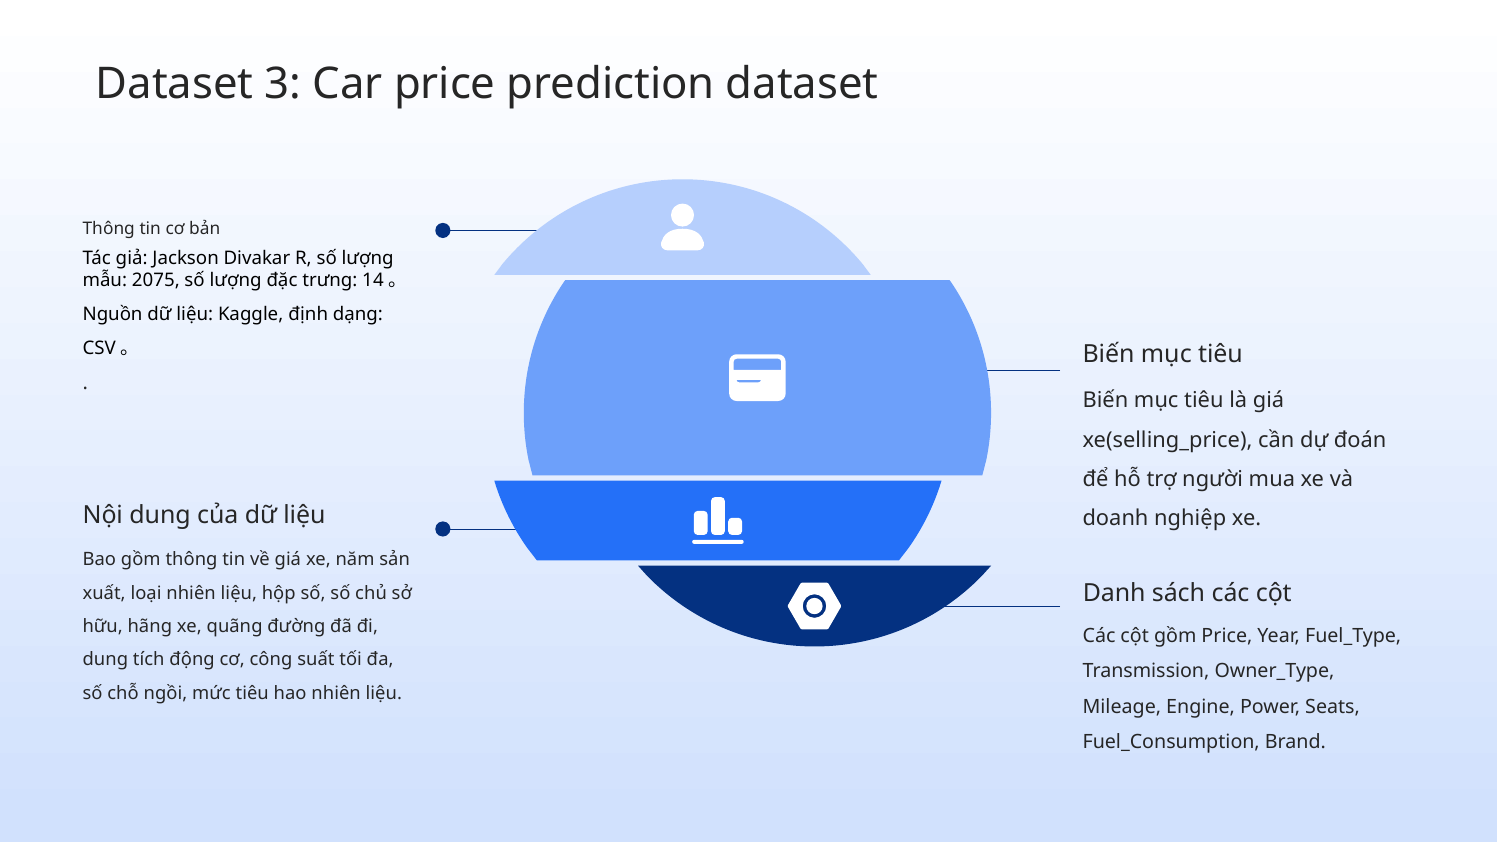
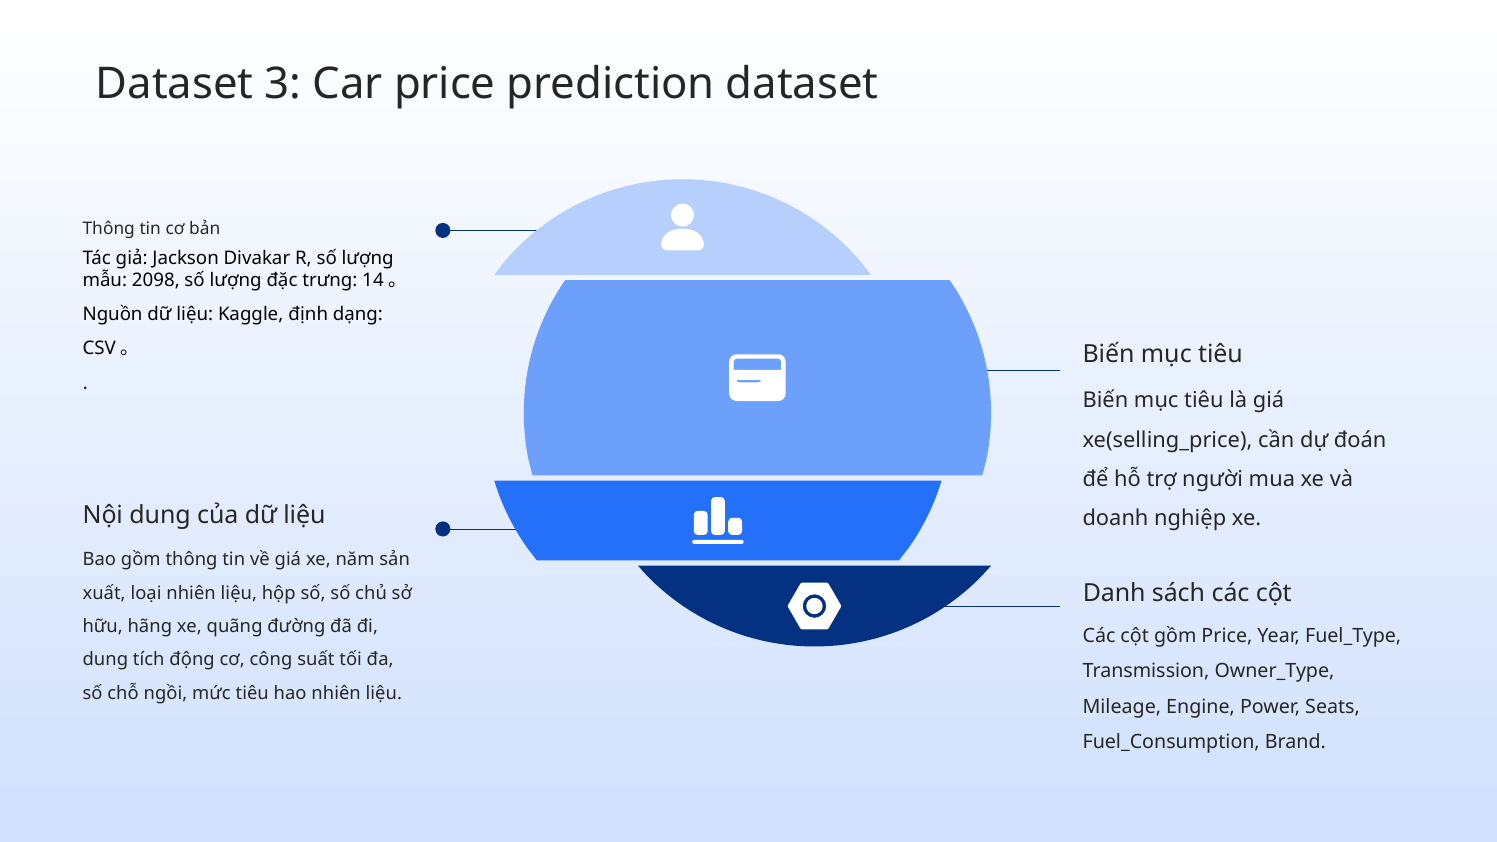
2075: 2075 -> 2098 (156, 281)
